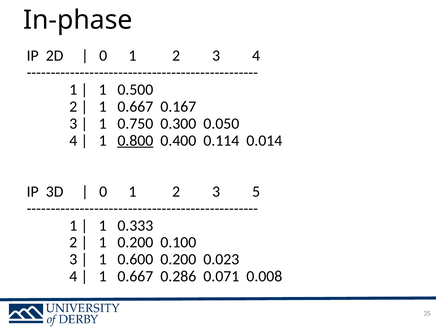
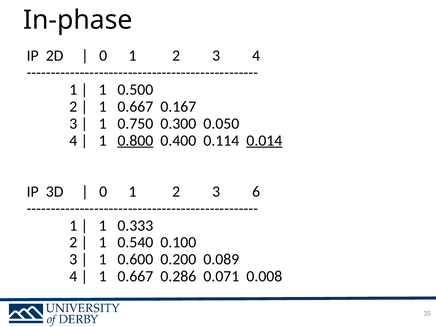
0.014 underline: none -> present (264, 141)
5: 5 -> 6 (256, 191)
1 0.200: 0.200 -> 0.540 (135, 242)
0.023: 0.023 -> 0.089 (221, 259)
